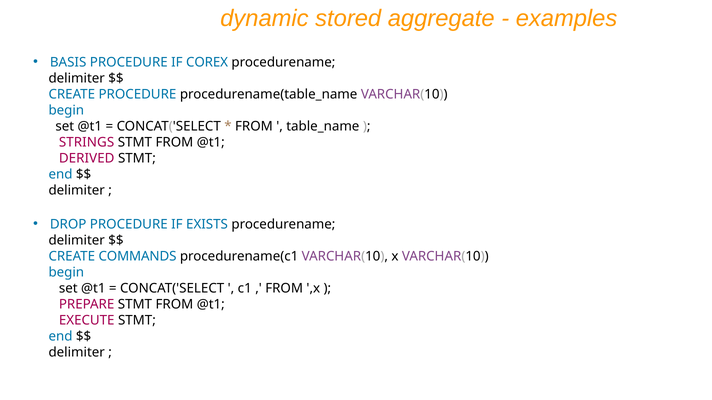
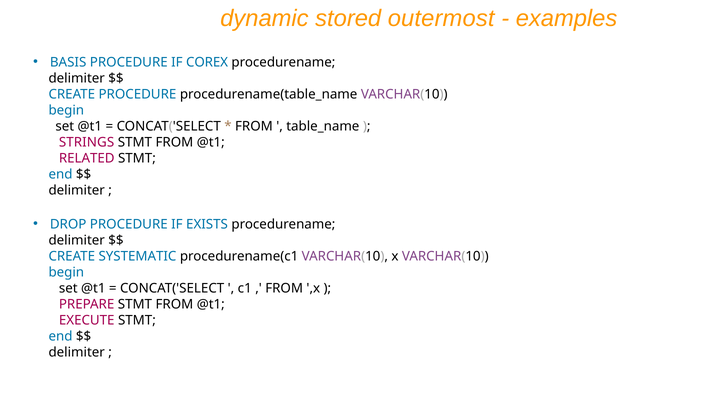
aggregate: aggregate -> outermost (441, 19)
DERIVED: DERIVED -> RELATED (87, 159)
COMMANDS: COMMANDS -> SYSTEMATIC (137, 256)
